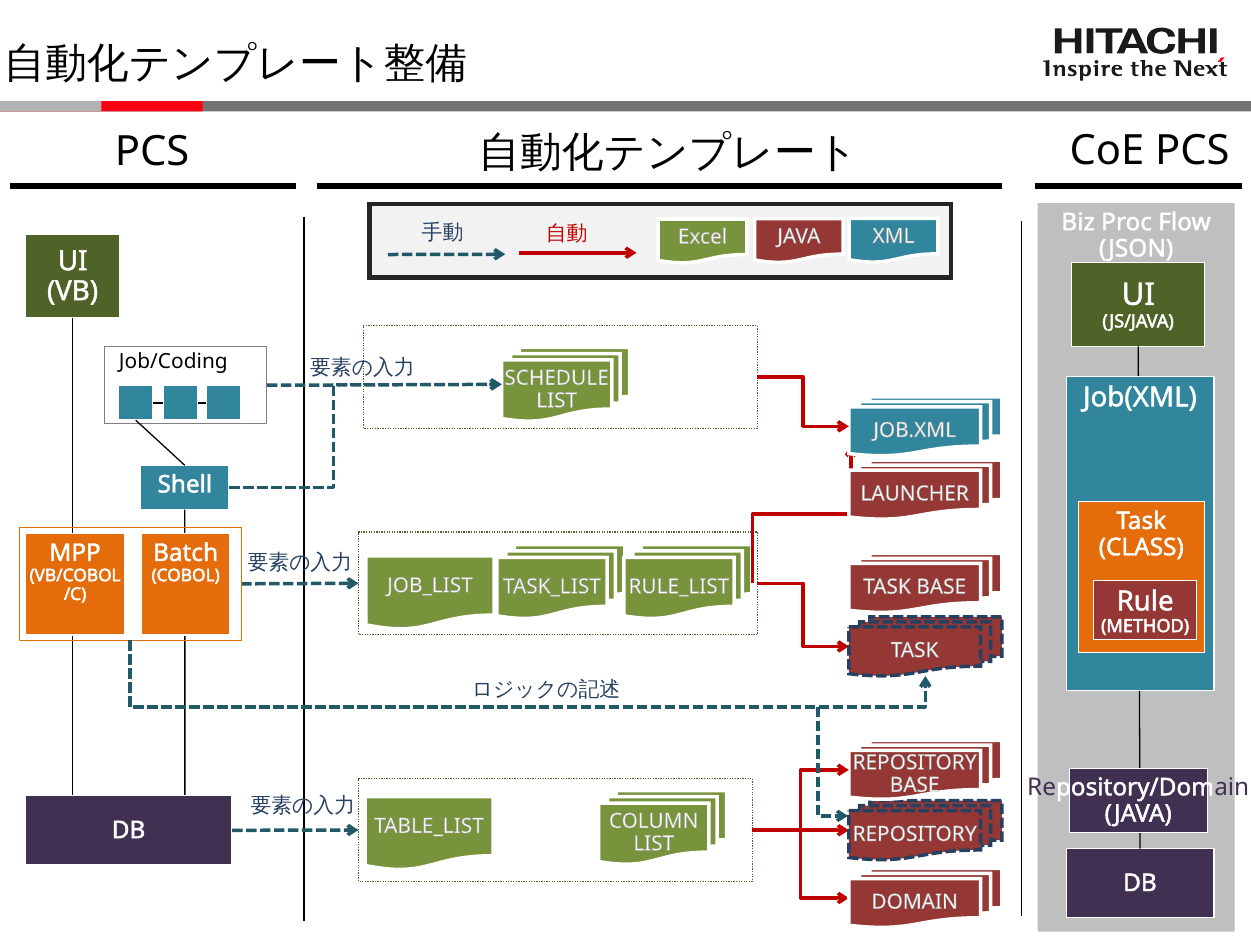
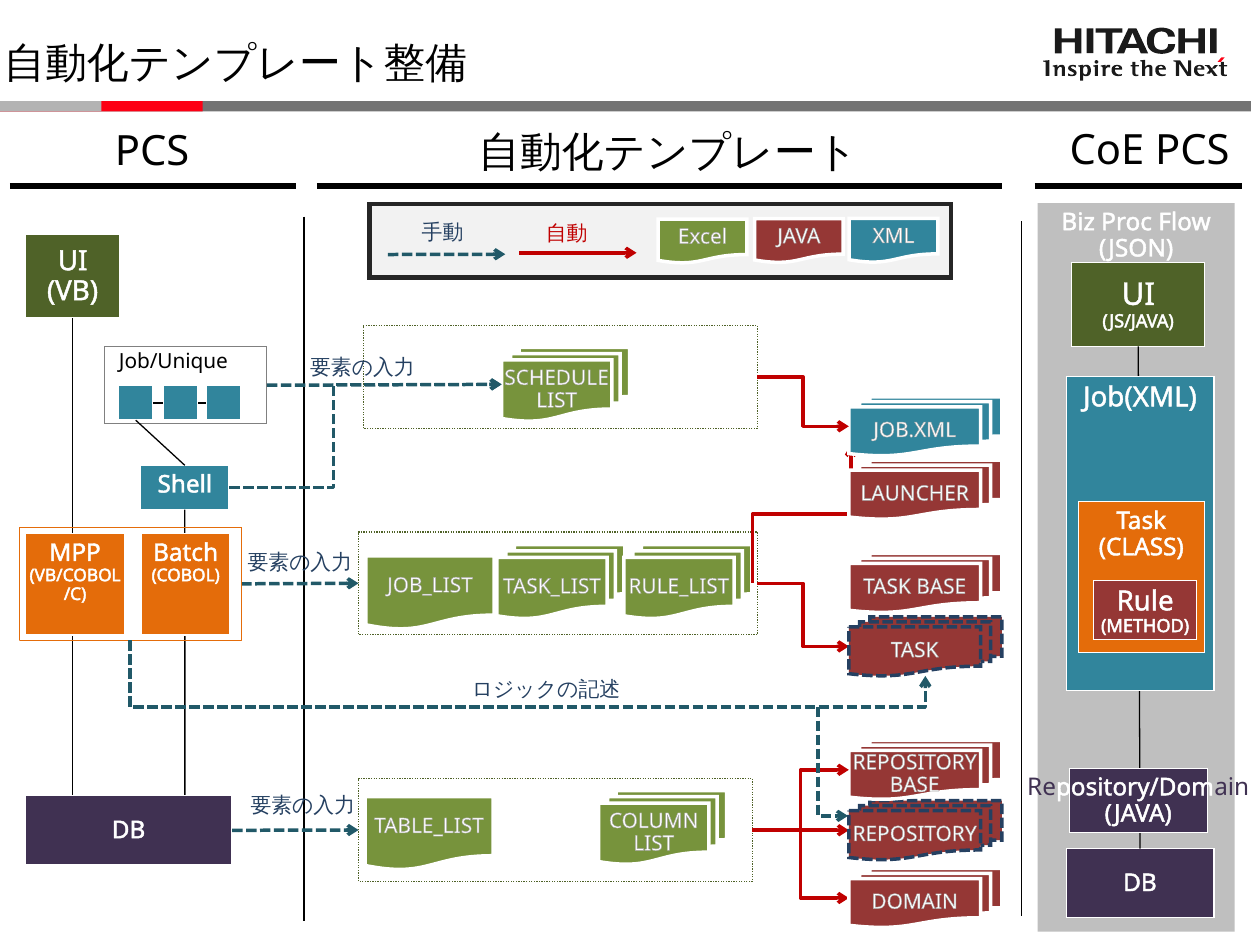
Job/Coding: Job/Coding -> Job/Unique (173, 362)
